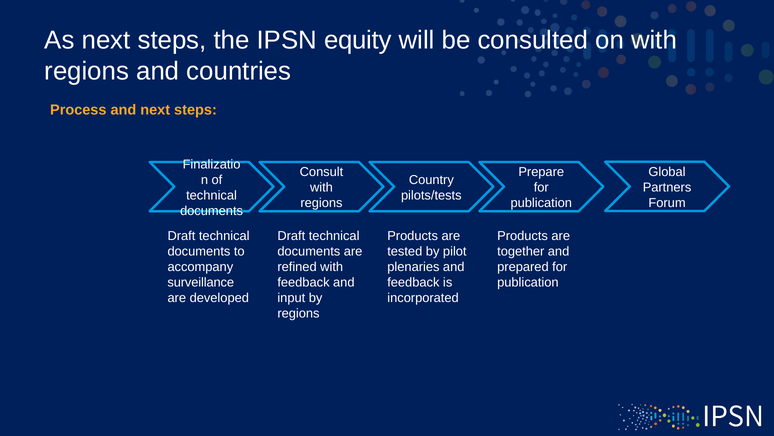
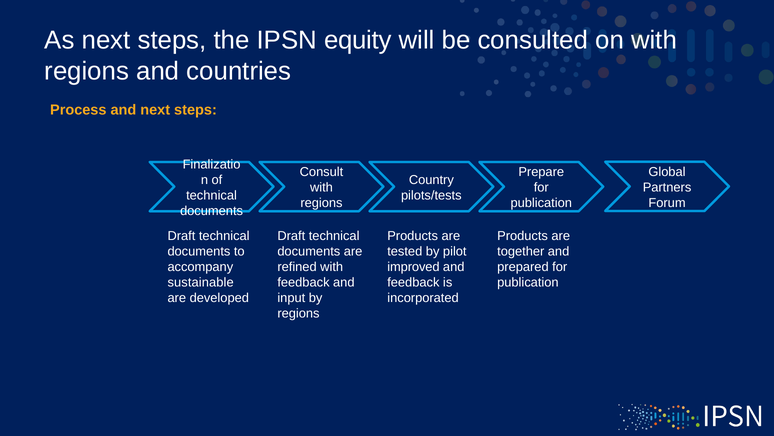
plenaries: plenaries -> improved (413, 267)
surveillance: surveillance -> sustainable (201, 282)
